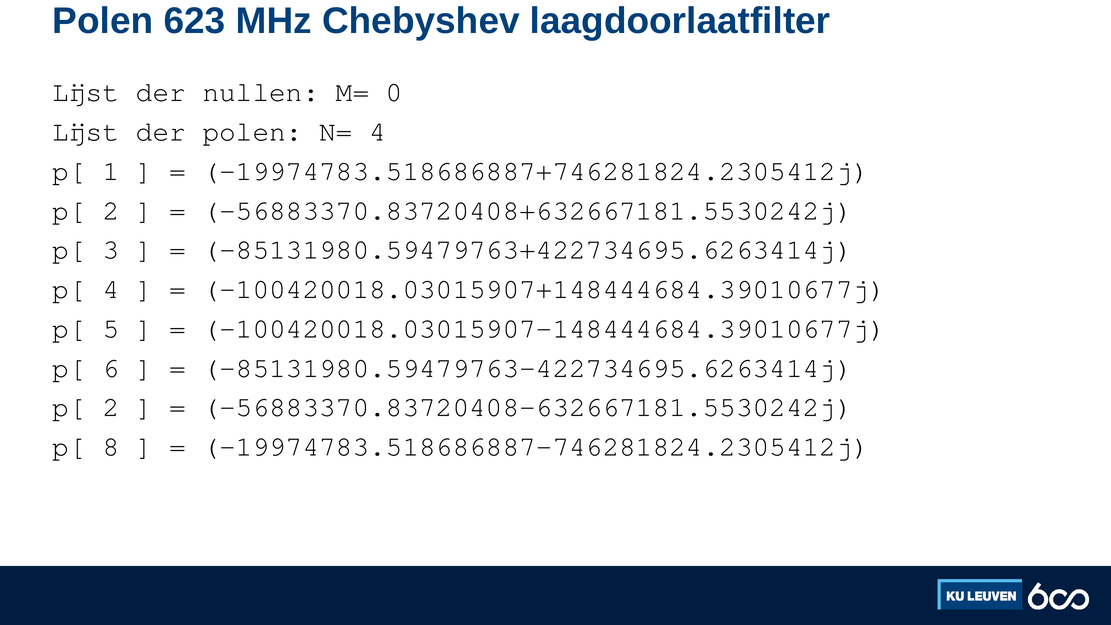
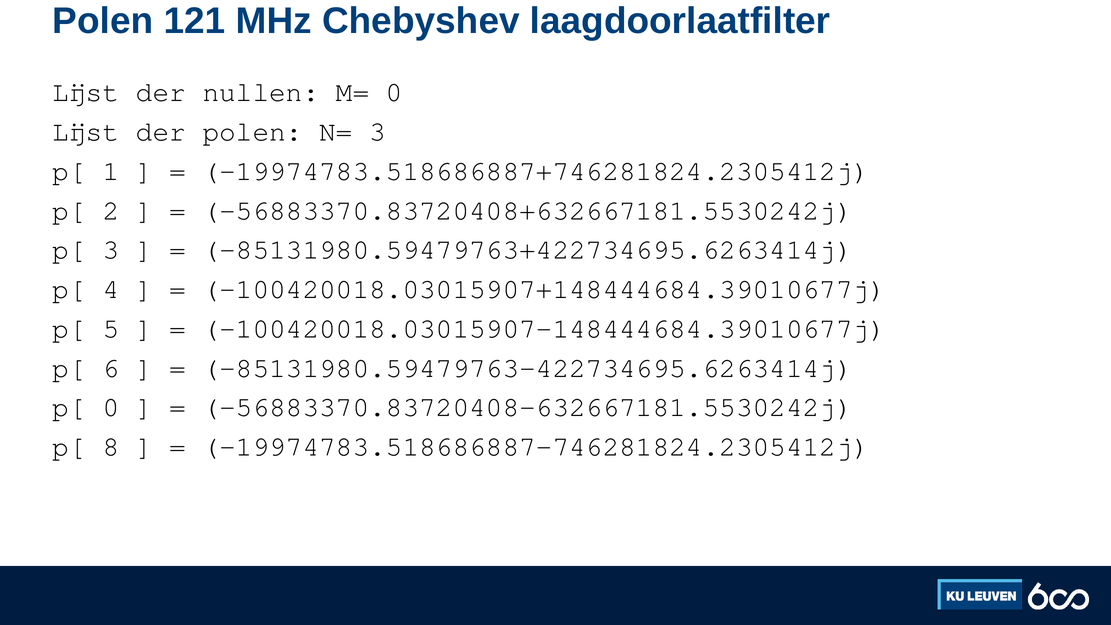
623: 623 -> 121 (194, 21)
N= 4: 4 -> 3 (378, 132)
2: 2 -> 0 (111, 407)
